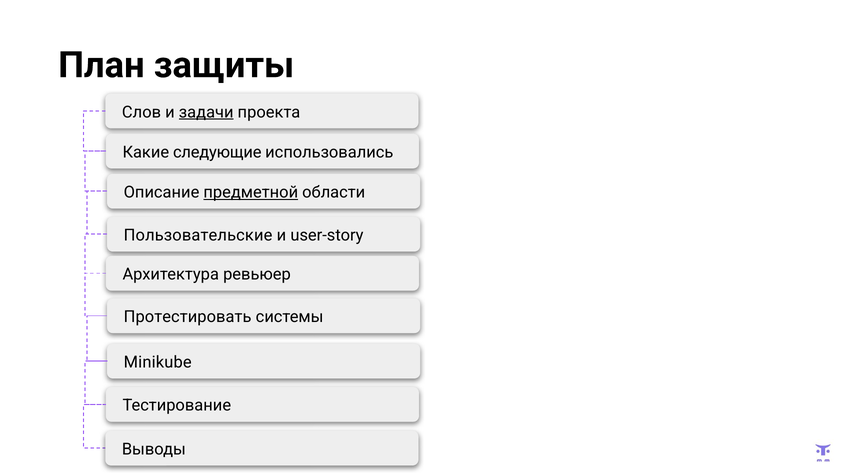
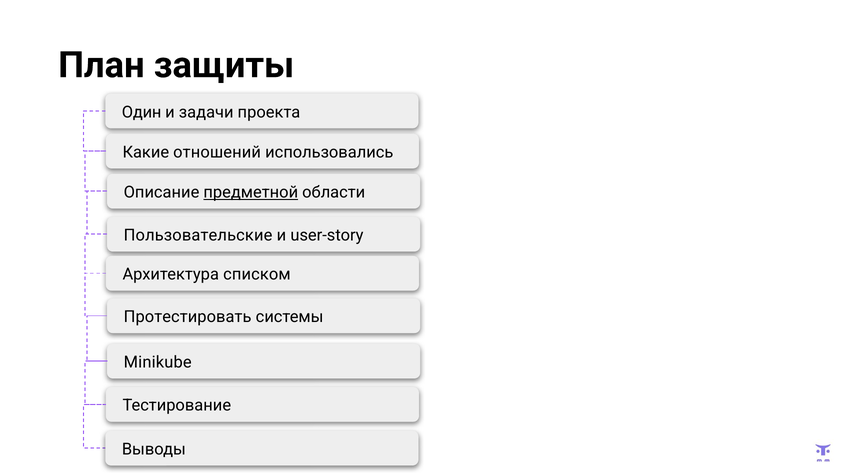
Слов: Слов -> Один (142, 112)
задачи underline: present -> none (206, 112)
следующие: следующие -> отношений (217, 152)
ревьюер: ревьюер -> списком (257, 274)
